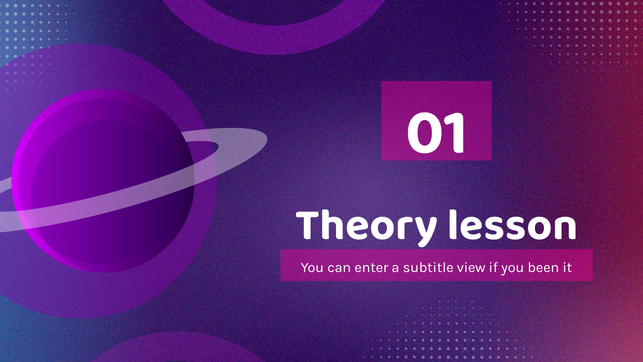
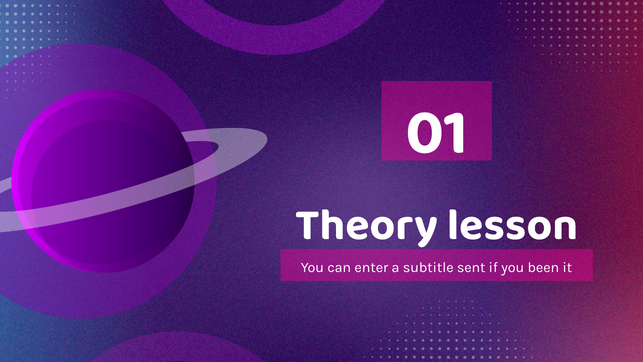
view: view -> sent (471, 268)
